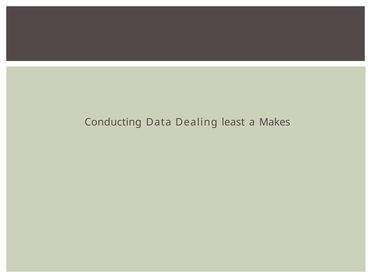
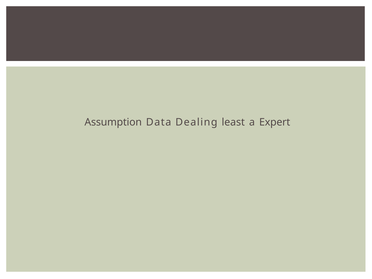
Conducting: Conducting -> Assumption (113, 122)
Makes: Makes -> Expert (275, 122)
